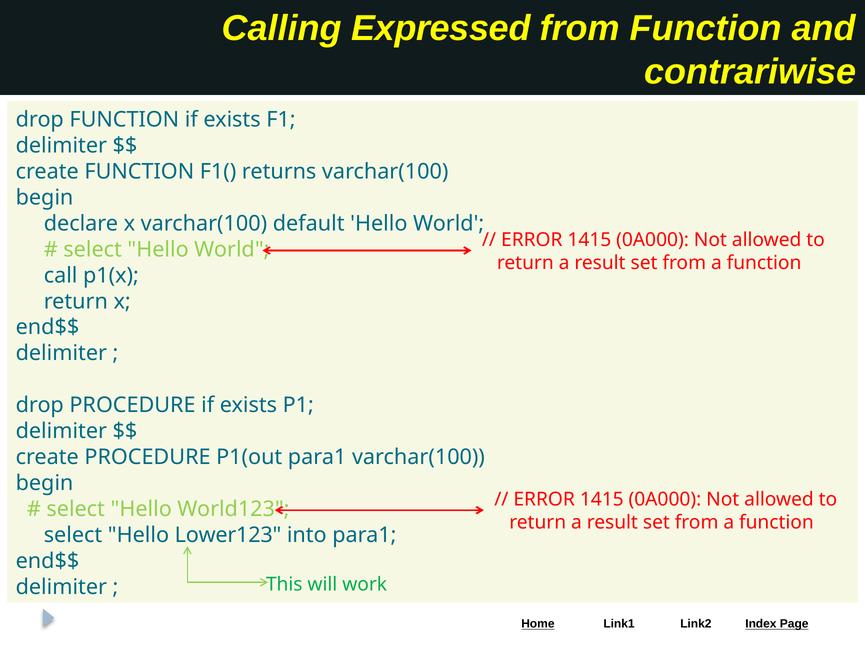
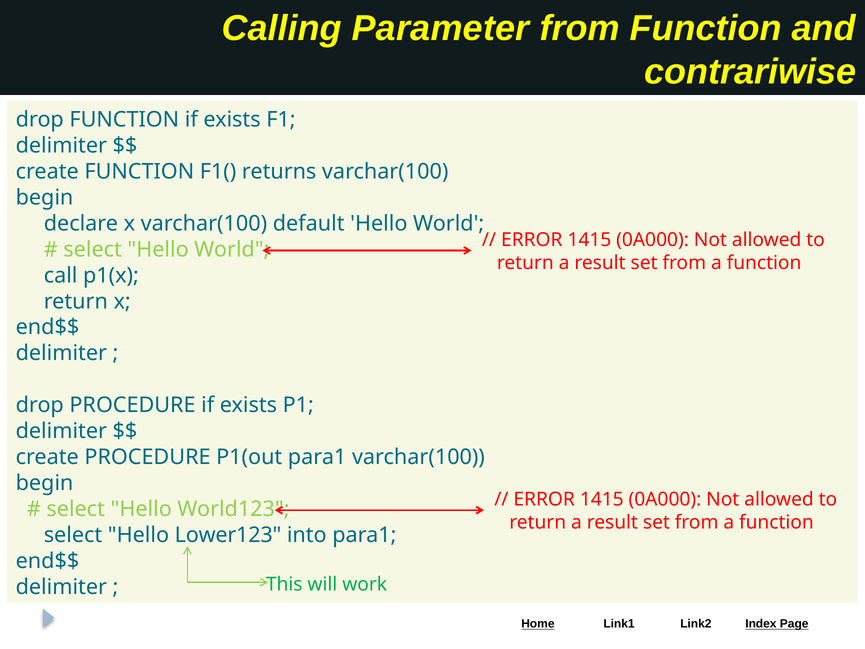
Expressed: Expressed -> Parameter (441, 28)
